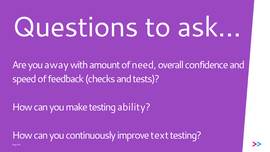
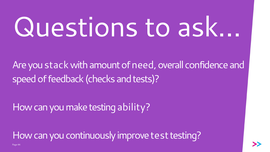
away: away -> stack (57, 65)
text: text -> test (160, 135)
